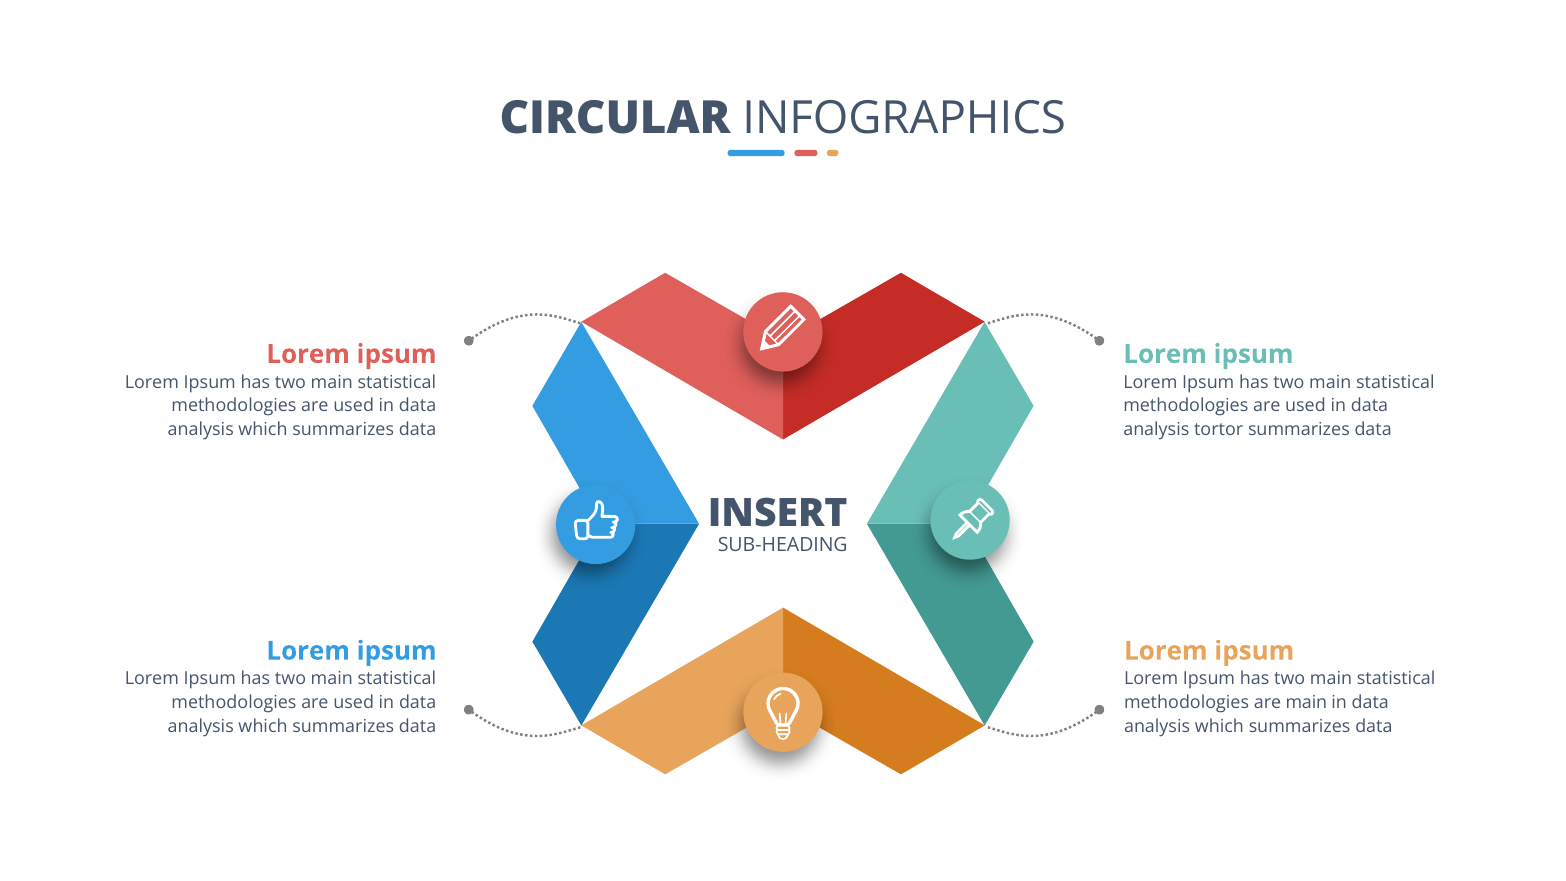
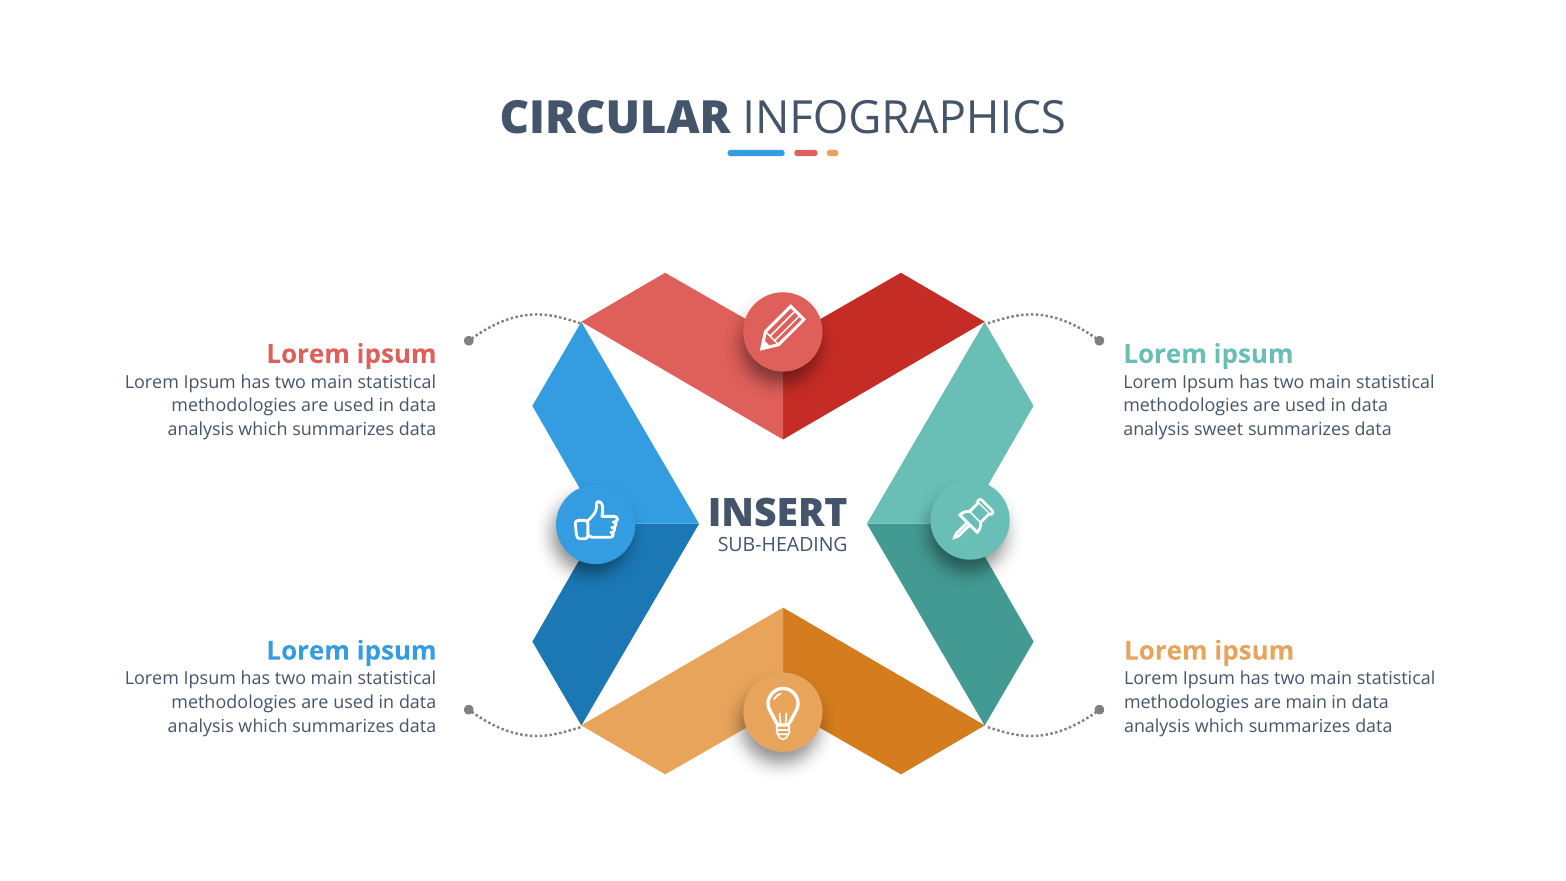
tortor: tortor -> sweet (1219, 430)
